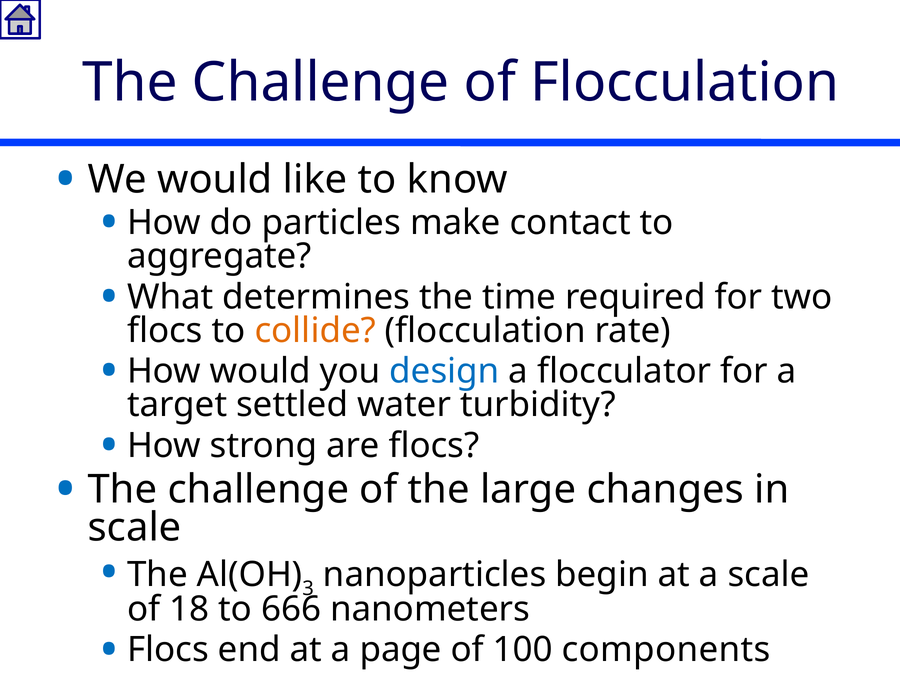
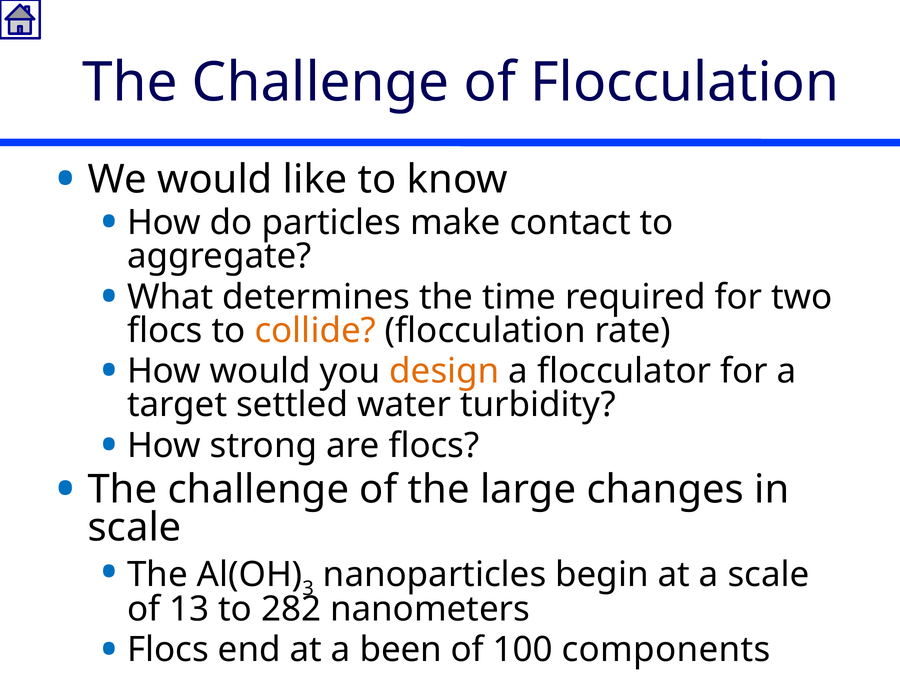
design colour: blue -> orange (444, 371)
18: 18 -> 13 (189, 609)
666: 666 -> 282 (291, 609)
page: page -> been (401, 650)
